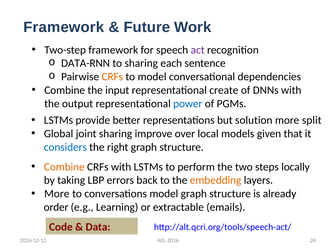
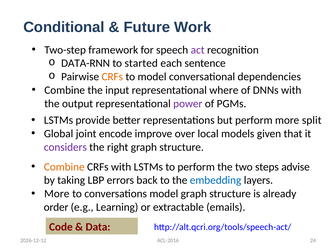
Framework: Framework -> Conditional (64, 27)
to sharing: sharing -> started (141, 63)
create: create -> where (224, 90)
power colour: blue -> purple (188, 104)
but solution: solution -> perform (254, 120)
joint sharing: sharing -> encode (116, 134)
considers colour: blue -> purple (65, 147)
locally: locally -> advise (296, 167)
embedding colour: orange -> blue (216, 180)
